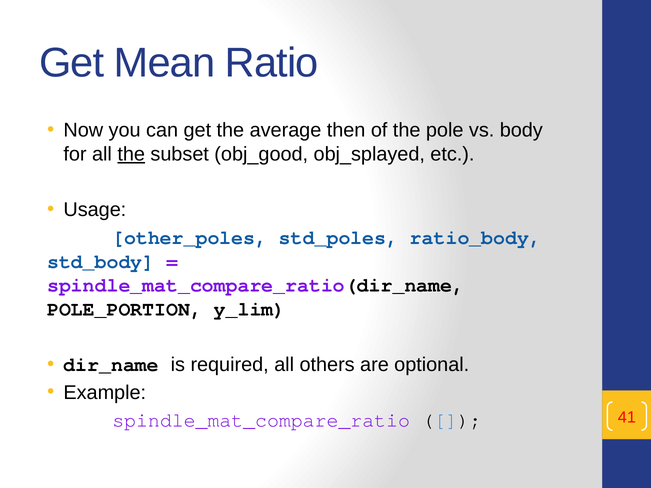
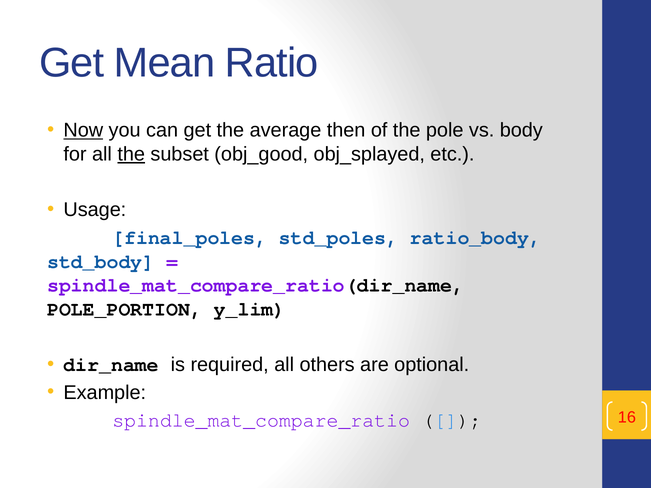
Now underline: none -> present (83, 130)
other_poles: other_poles -> final_poles (190, 238)
41: 41 -> 16 (627, 417)
